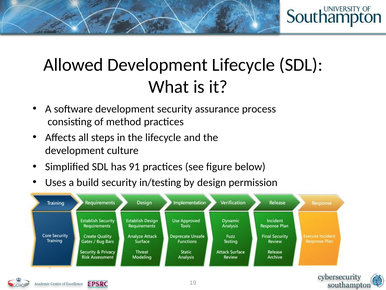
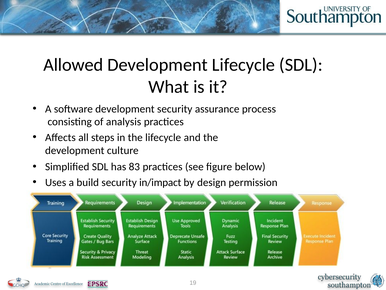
method: method -> analysis (124, 122)
91: 91 -> 83 (134, 166)
in/testing: in/testing -> in/impact (160, 182)
